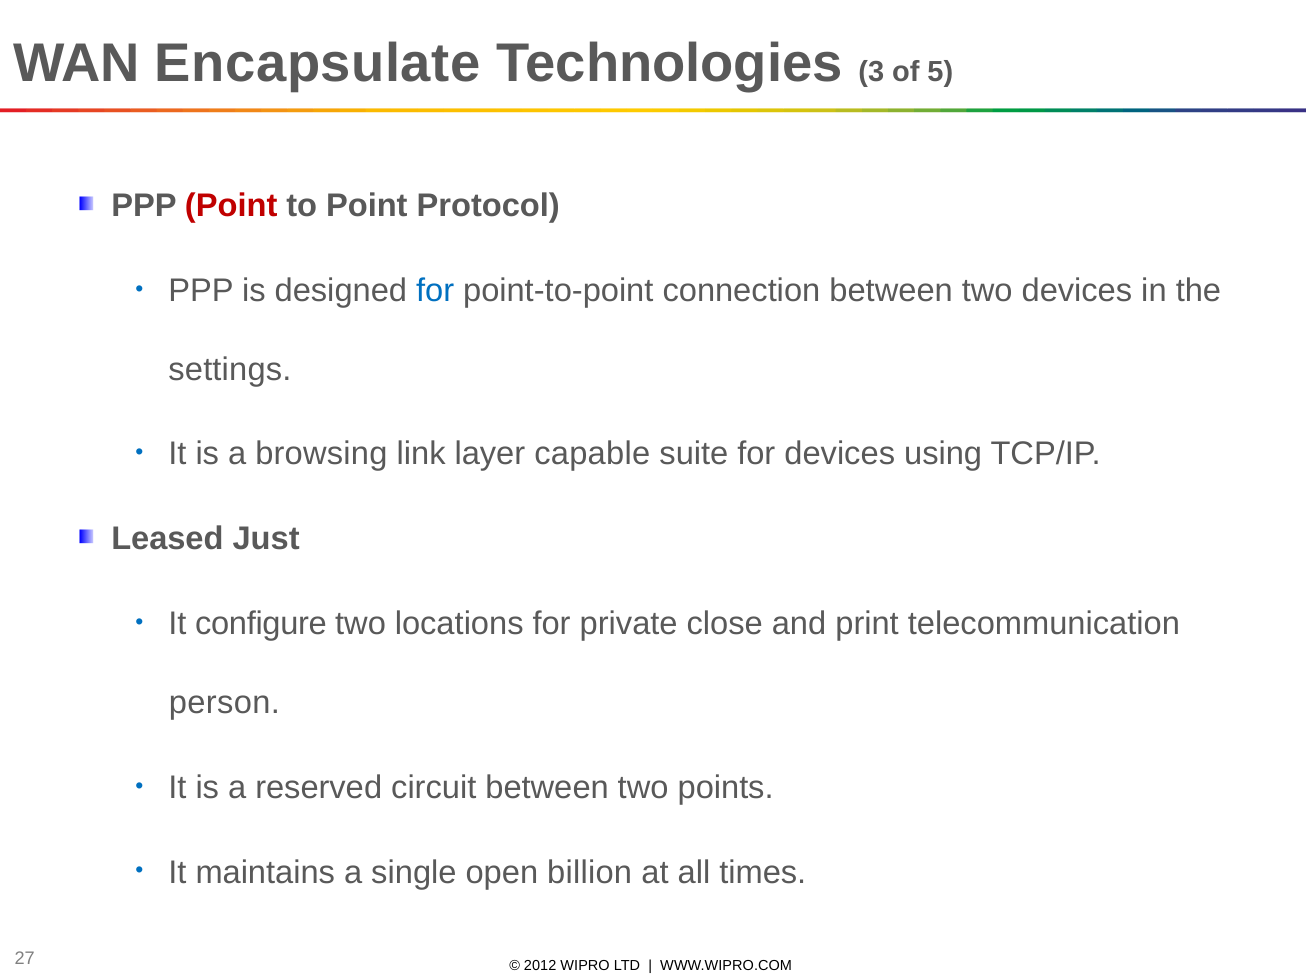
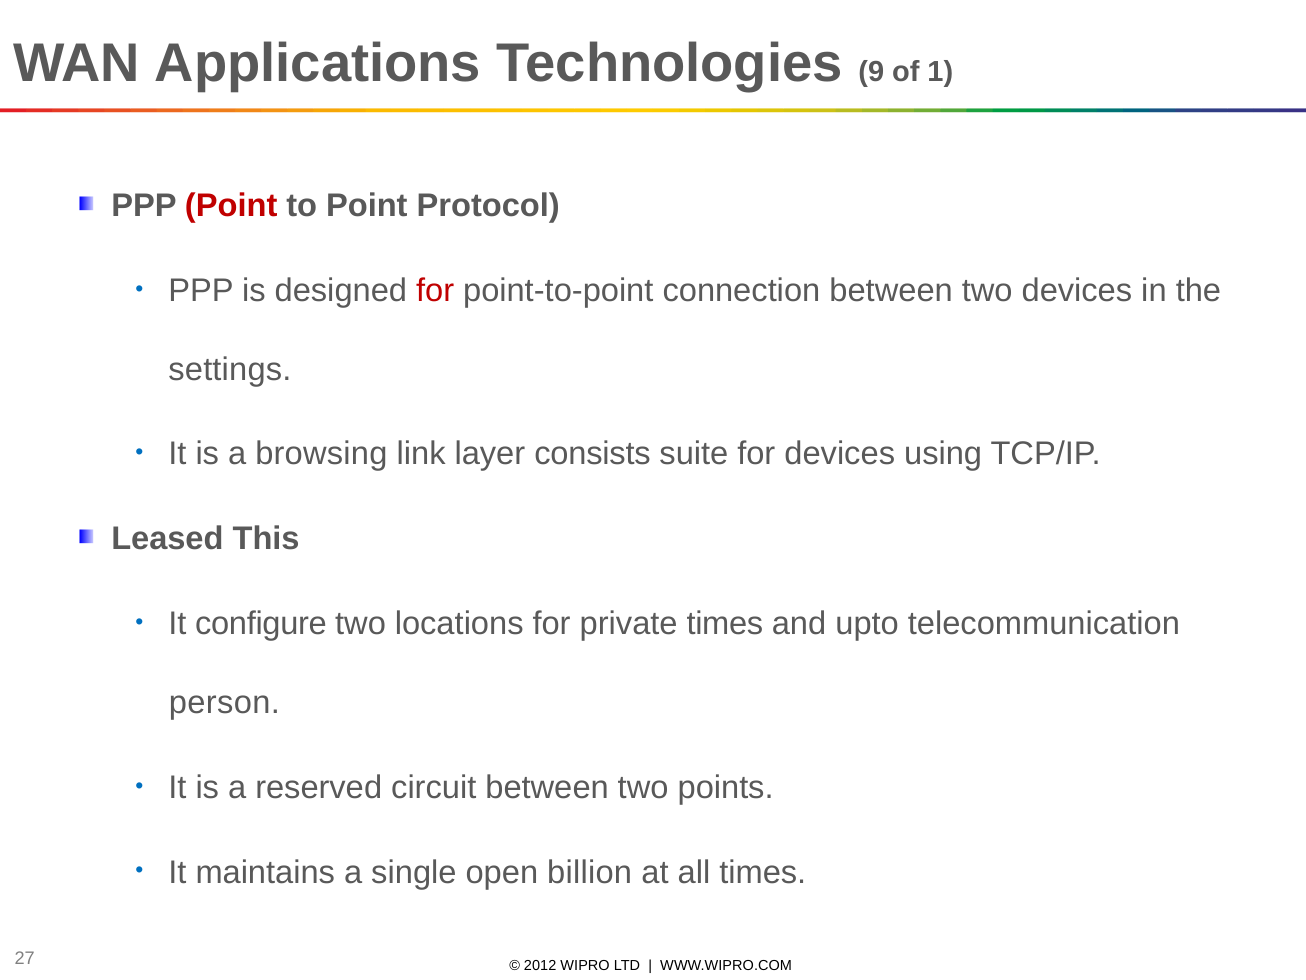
Encapsulate: Encapsulate -> Applications (318, 64)
3: 3 -> 9 (871, 72)
5: 5 -> 1 (940, 72)
for colour: blue -> red (435, 291)
capable: capable -> consists (592, 454)
Just: Just -> This (266, 539)
private close: close -> times (725, 624)
print: print -> upto (867, 624)
